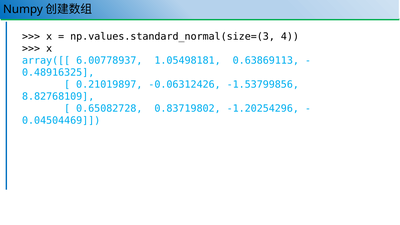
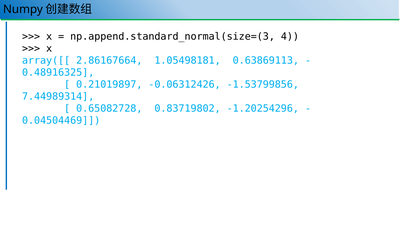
np.values.standard_normal(size=(3: np.values.standard_normal(size=(3 -> np.append.standard_normal(size=(3 (173, 37)
6.00778937: 6.00778937 -> 2.86167664 (109, 61)
8.82768109: 8.82768109 -> 7.44989314 (58, 97)
